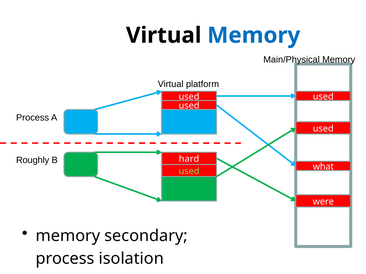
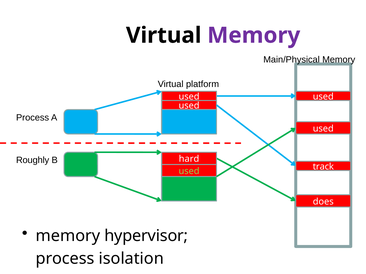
Memory colour: blue -> purple (254, 35)
what: what -> track (323, 167)
were: were -> does (323, 202)
secondary: secondary -> hypervisor (146, 236)
